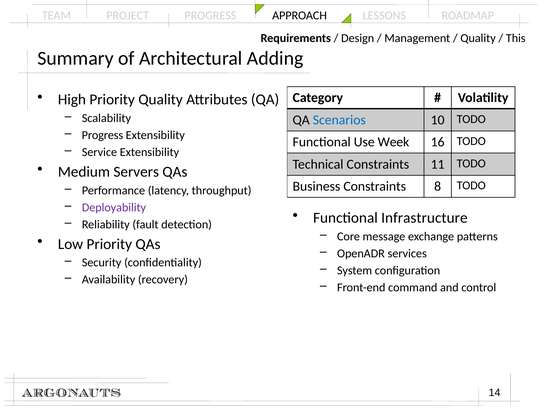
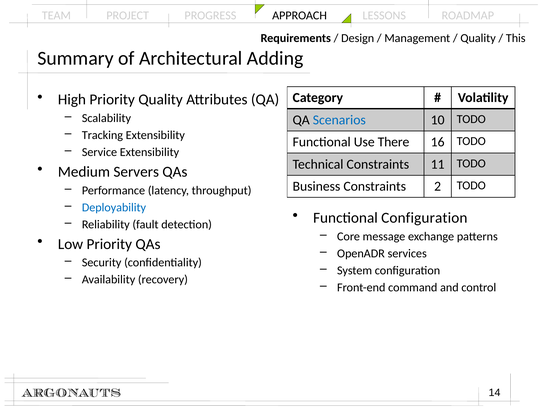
Progress: Progress -> Tracking (102, 135)
Week: Week -> There (394, 142)
8: 8 -> 2 (438, 187)
Deployability colour: purple -> blue (114, 207)
Functional Infrastructure: Infrastructure -> Configuration (424, 218)
